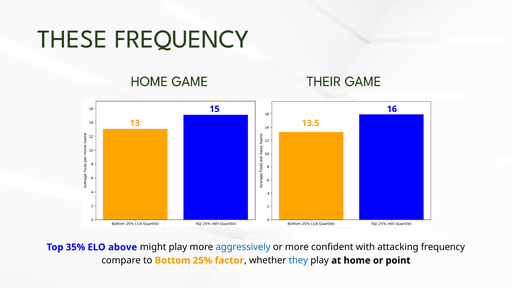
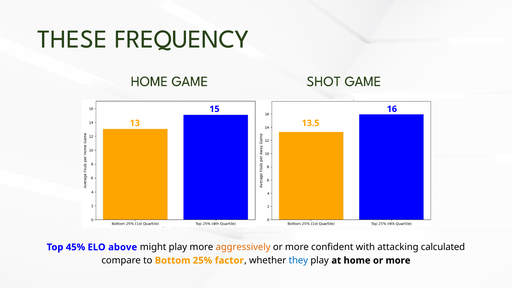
THEIR: THEIR -> SHOT (324, 81)
35%: 35% -> 45% (76, 247)
aggressively colour: blue -> orange (243, 247)
attacking frequency: frequency -> calculated (443, 247)
home or point: point -> more (398, 260)
